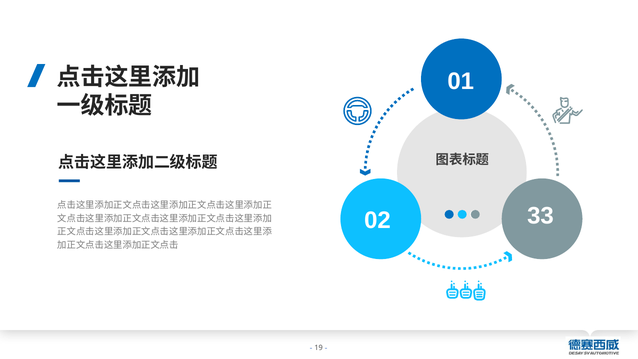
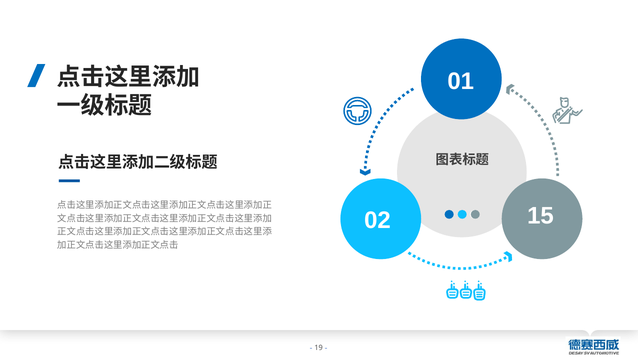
33: 33 -> 15 (541, 216)
